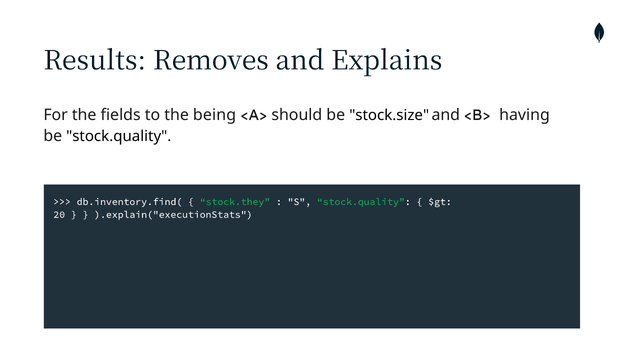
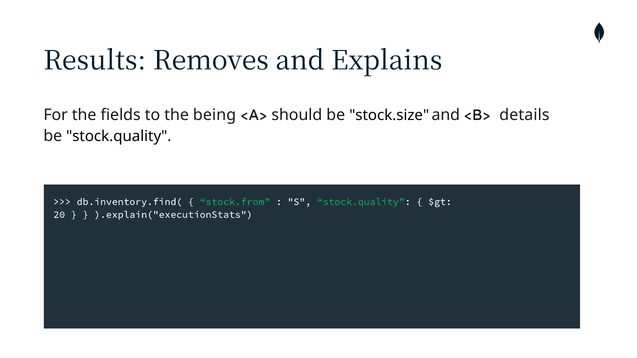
having: having -> details (524, 115)
stock.they: stock.they -> stock.from (235, 202)
